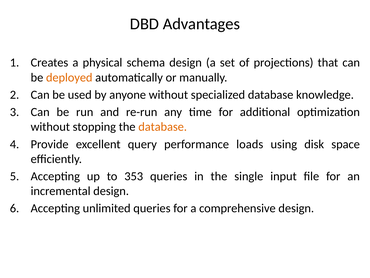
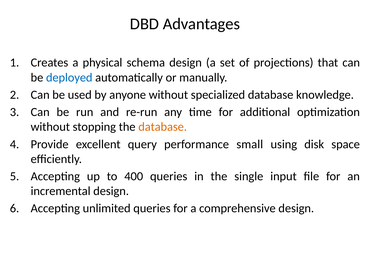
deployed colour: orange -> blue (69, 77)
loads: loads -> small (250, 144)
353: 353 -> 400 (134, 176)
